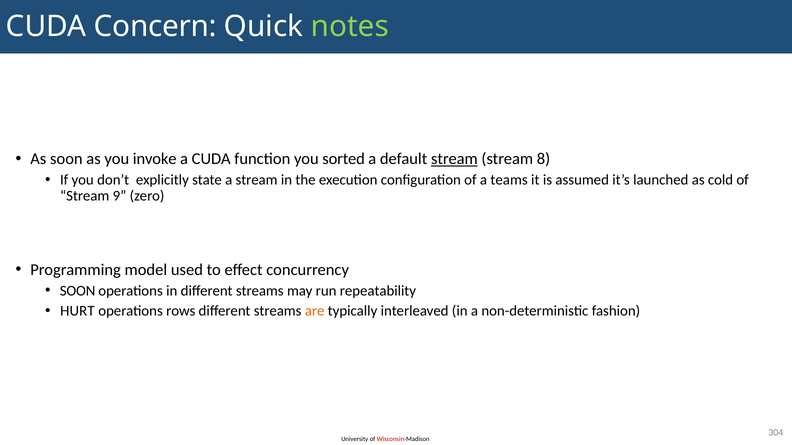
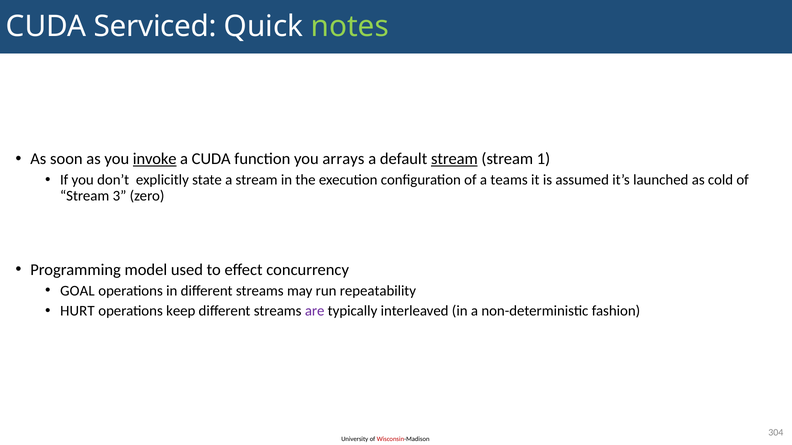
Concern: Concern -> Serviced (155, 27)
invoke underline: none -> present (155, 159)
sorted: sorted -> arrays (343, 159)
8: 8 -> 1 (544, 159)
9: 9 -> 3 (120, 196)
SOON: SOON -> GOAL (77, 291)
rows: rows -> keep (181, 311)
are colour: orange -> purple (315, 311)
